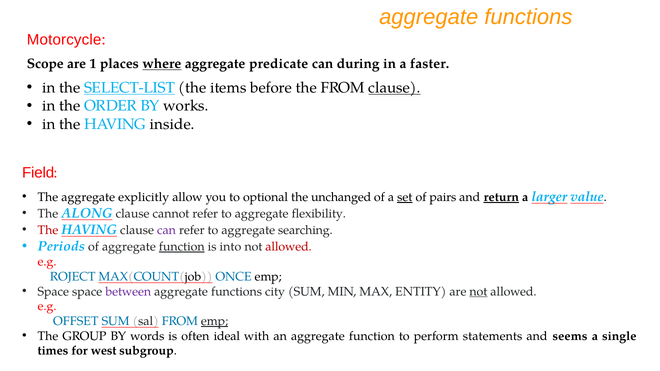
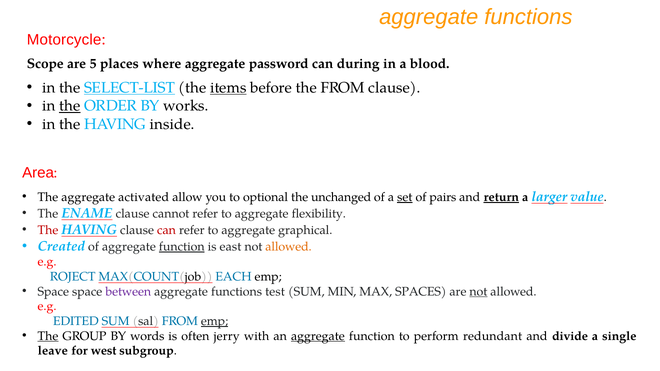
1: 1 -> 5 (93, 64)
where underline: present -> none (162, 64)
predicate: predicate -> password (279, 64)
faster: faster -> blood (430, 64)
items underline: none -> present (228, 88)
clause underline: present -> none (394, 88)
the underline: none -> present (70, 106)
Field: Field -> Area (38, 173)
explicitly: explicitly -> activated (144, 197)
ALONG: ALONG -> ENAME (87, 213)
can colour: purple -> red (167, 230)
searching: searching -> graphical (305, 230)
Periods: Periods -> Created (61, 246)
into: into -> east (230, 247)
allowed colour: red -> orange (289, 247)
ONCE: ONCE -> EACH (234, 277)
city: city -> test (275, 292)
ENTITY: ENTITY -> SPACES (421, 292)
OFFSET: OFFSET -> EDITED (76, 321)
The underline: none -> present (48, 336)
ideal: ideal -> jerry (227, 336)
aggregate underline: none -> present (318, 336)
statements: statements -> redundant (493, 336)
seems: seems -> divide (570, 336)
times: times -> leave (53, 351)
